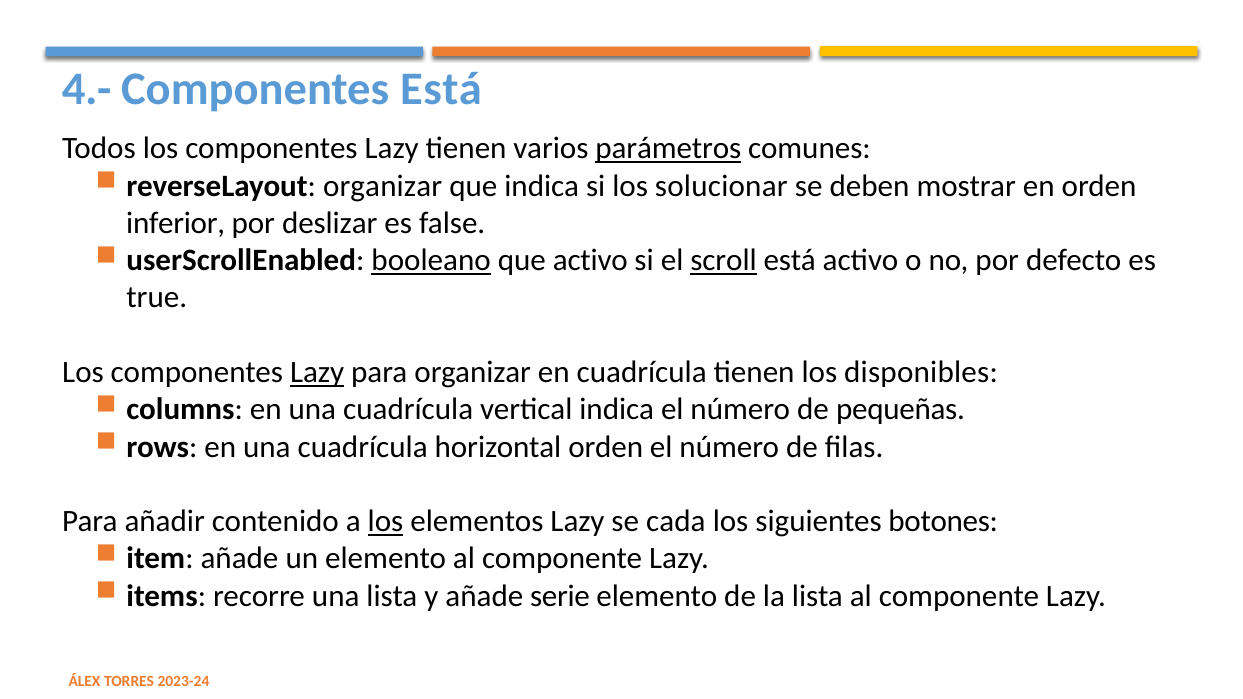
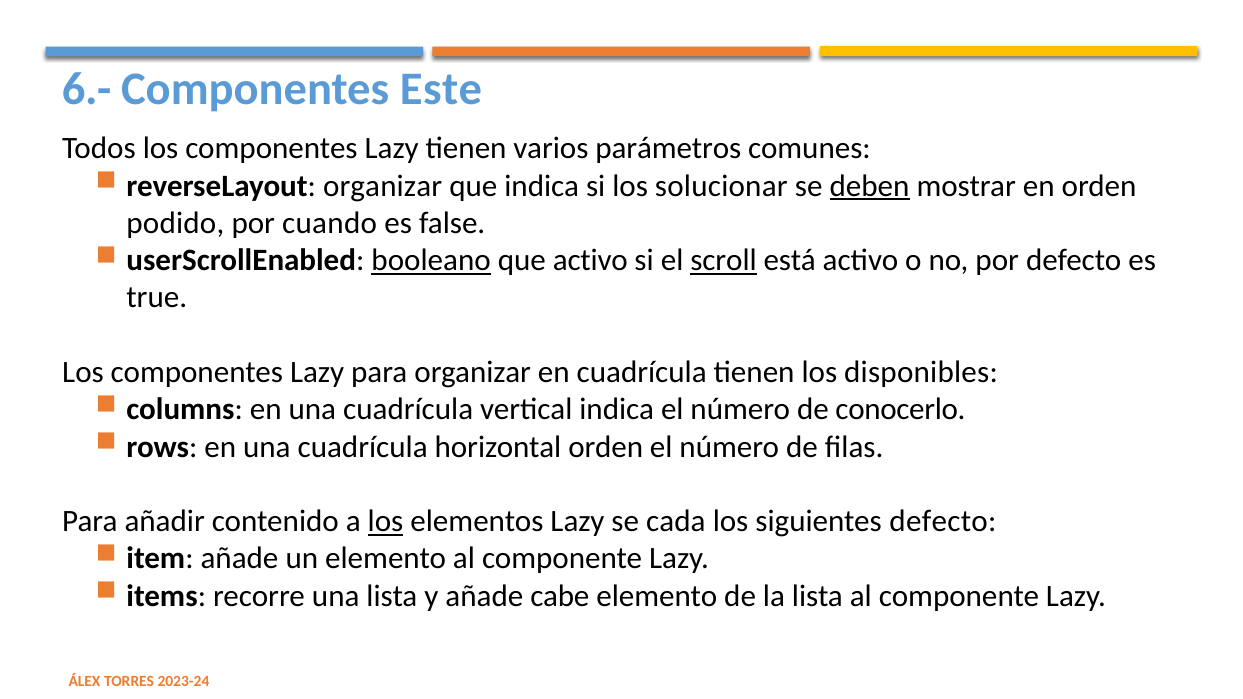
4.-: 4.- -> 6.- (87, 89)
Componentes Está: Está -> Este (441, 89)
parámetros underline: present -> none (668, 149)
deben underline: none -> present (870, 186)
inferior: inferior -> podido (175, 223)
deslizar: deslizar -> cuando (330, 223)
Lazy underline: present -> none (317, 372)
pequeñas: pequeñas -> conocerlo (901, 410)
siguientes botones: botones -> defecto (943, 522)
serie: serie -> cabe (560, 596)
